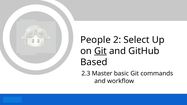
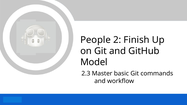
Select: Select -> Finish (136, 40)
Git underline: present -> none (100, 51)
Based: Based -> Model (94, 62)
